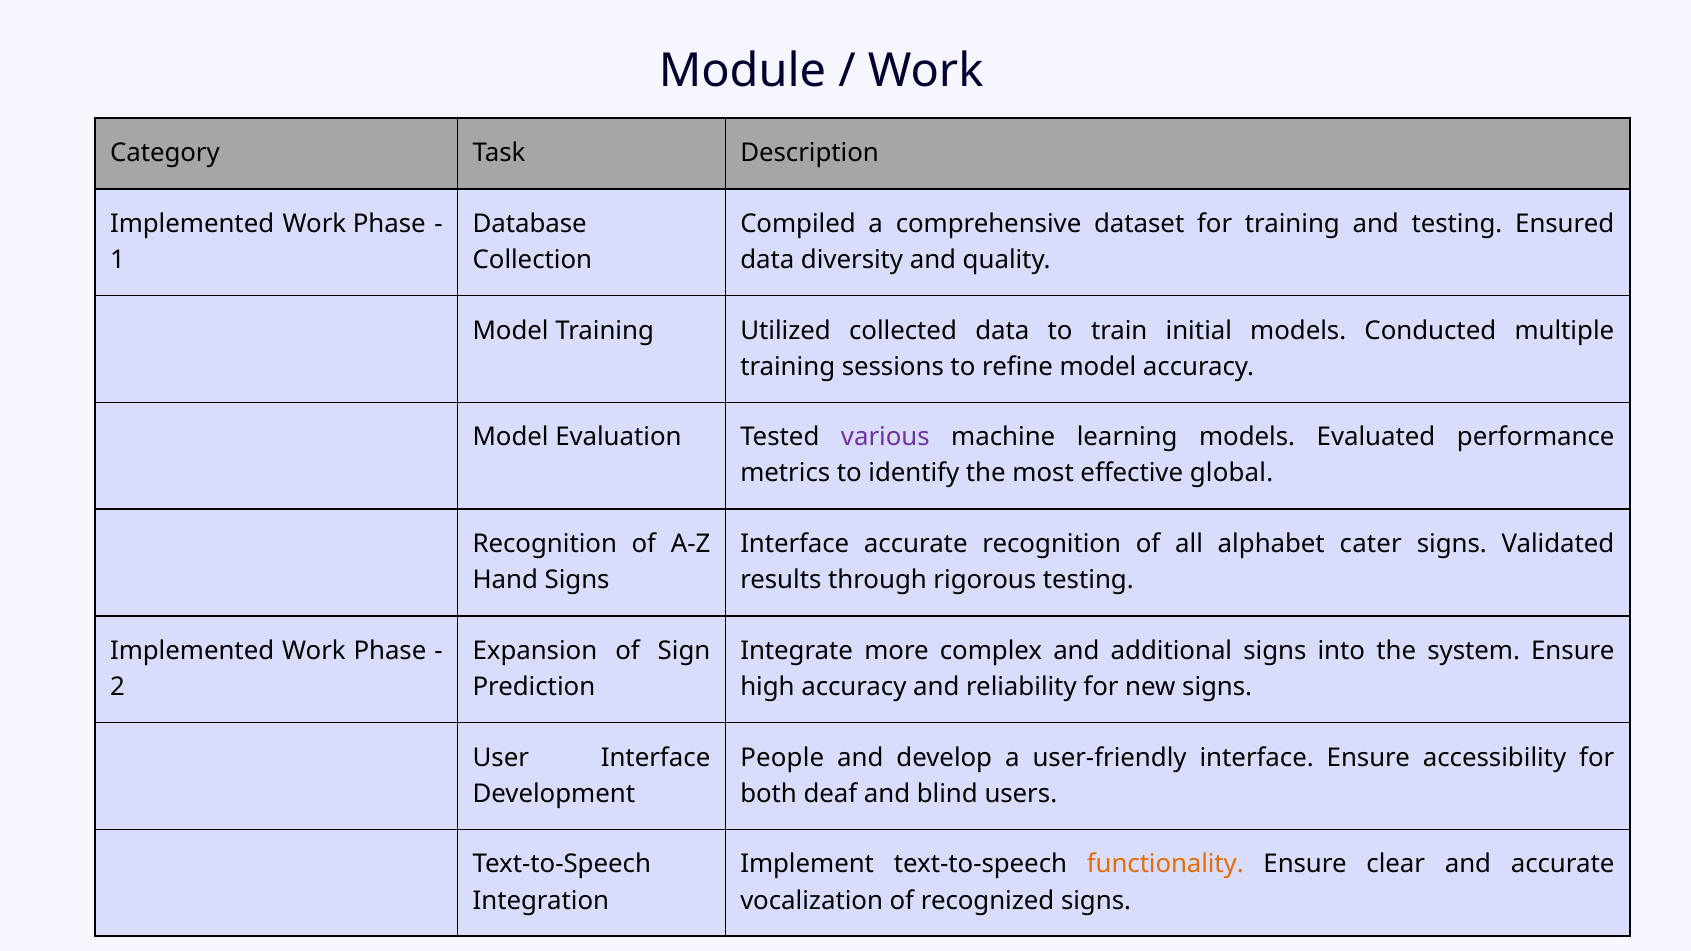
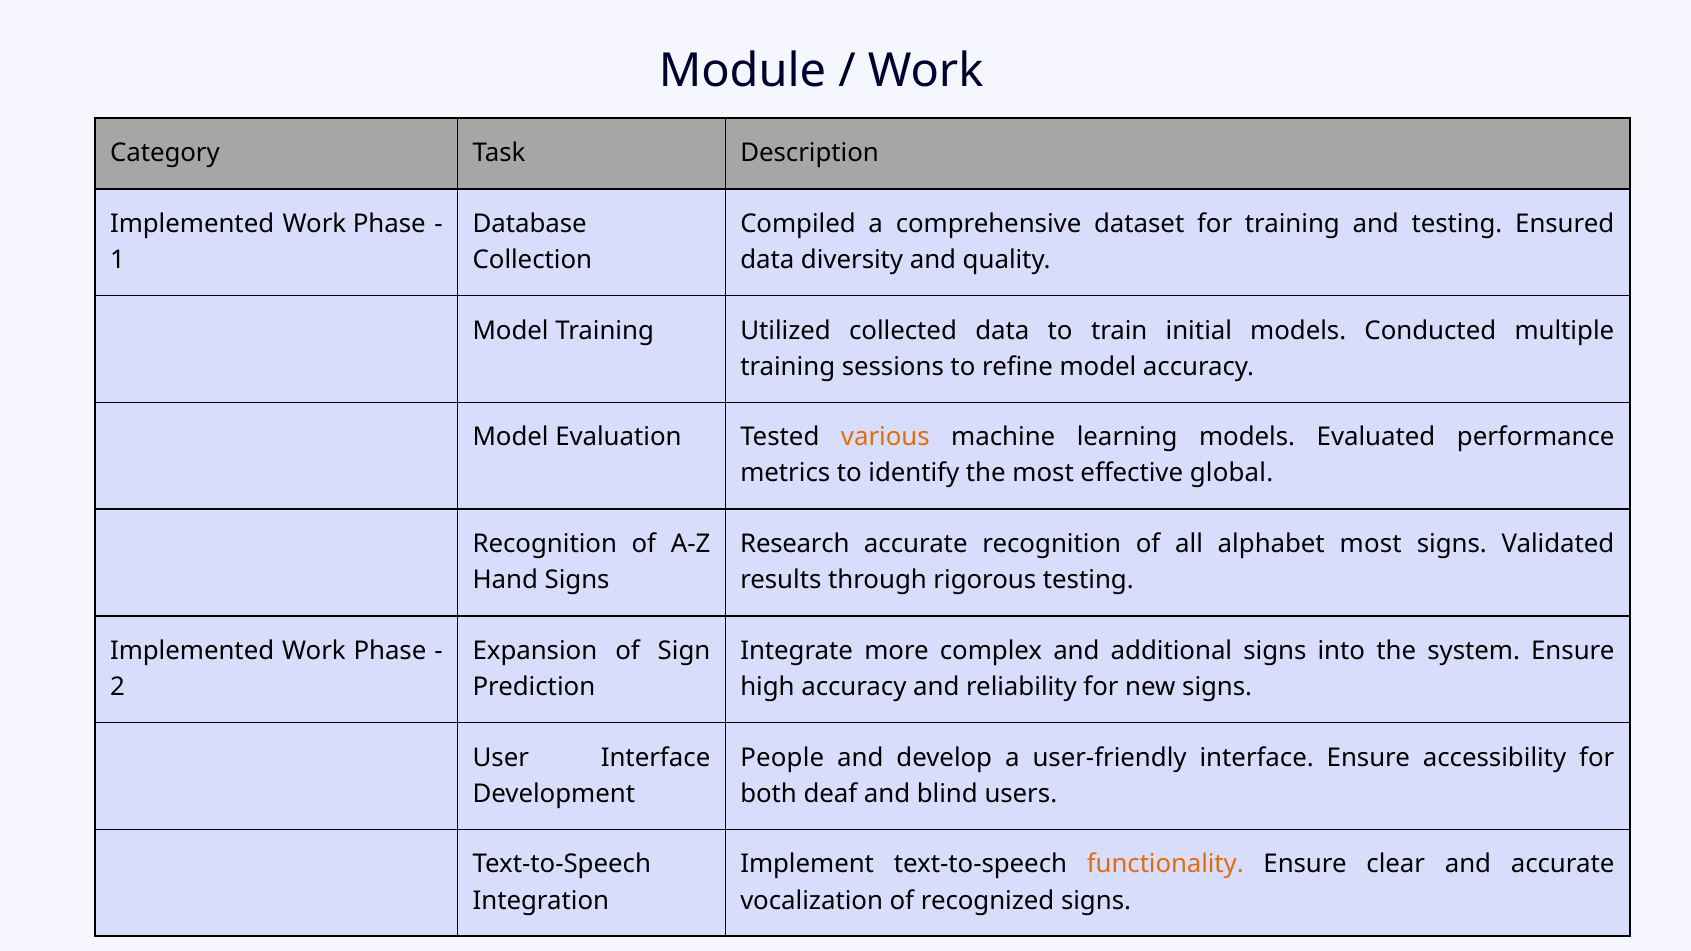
various colour: purple -> orange (885, 437)
Interface: Interface -> Research (795, 544)
alphabet cater: cater -> most (1371, 544)
